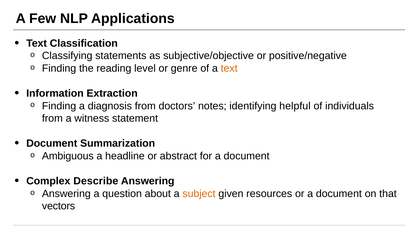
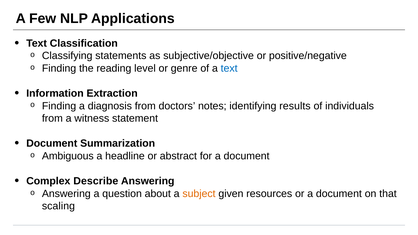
text colour: orange -> blue (229, 68)
helpful: helpful -> results (295, 106)
vectors: vectors -> scaling (58, 206)
